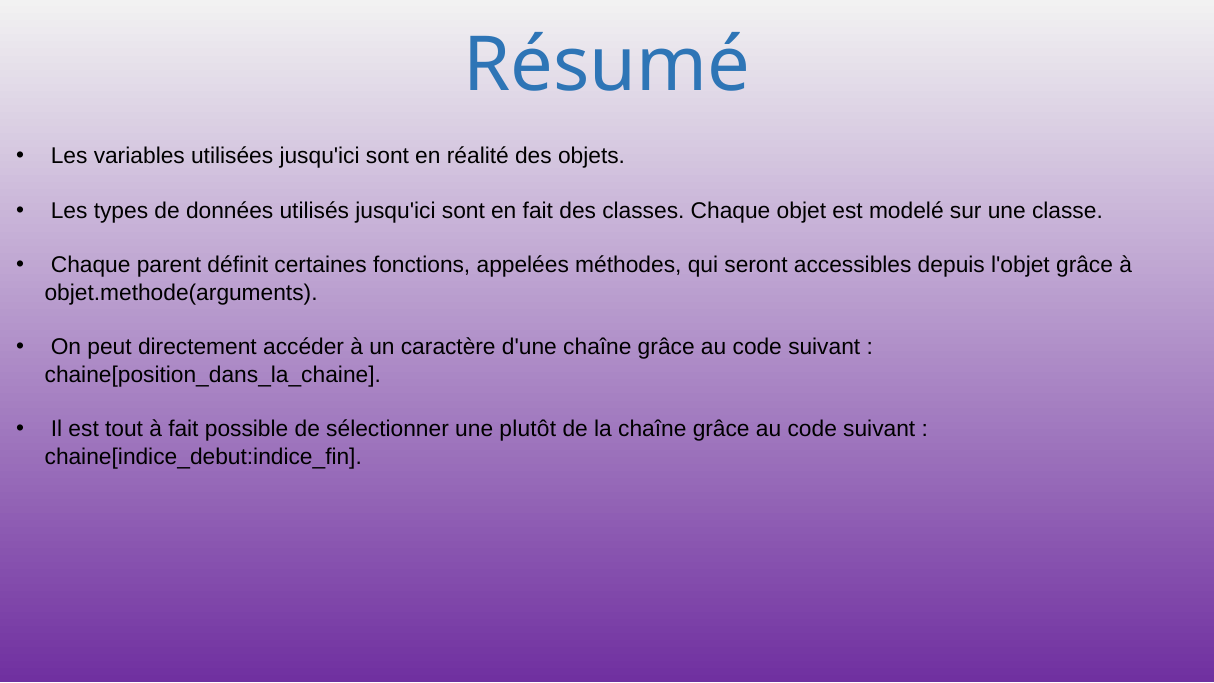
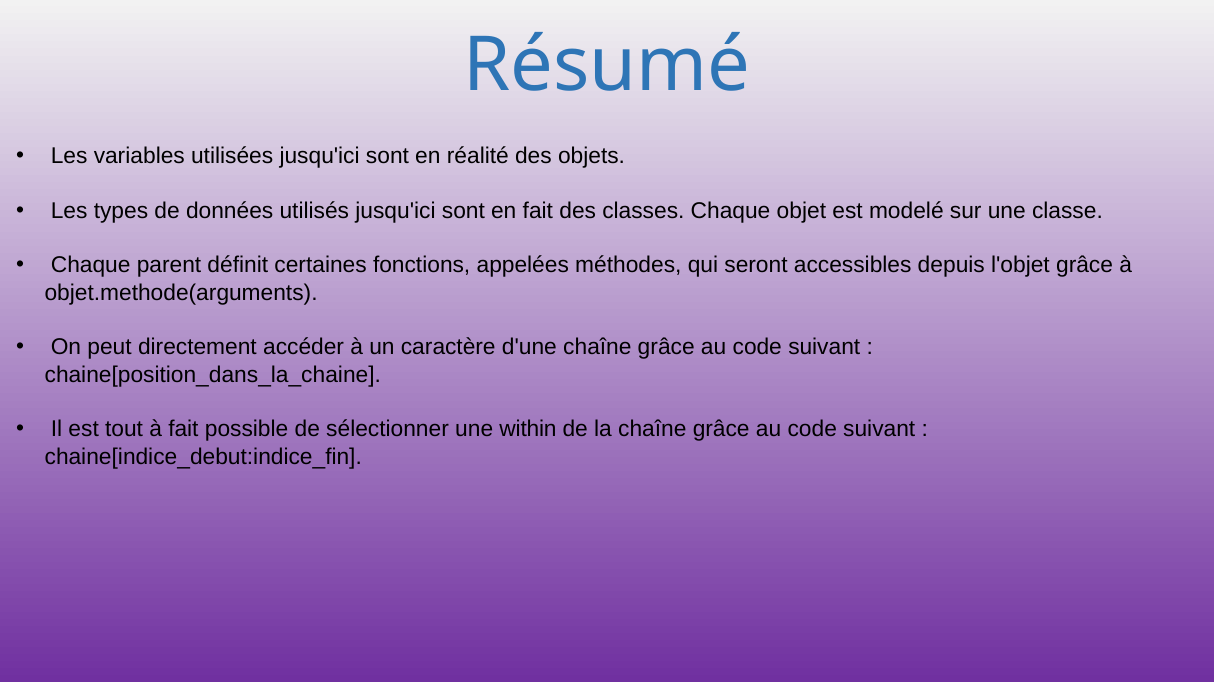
plutôt: plutôt -> within (528, 429)
